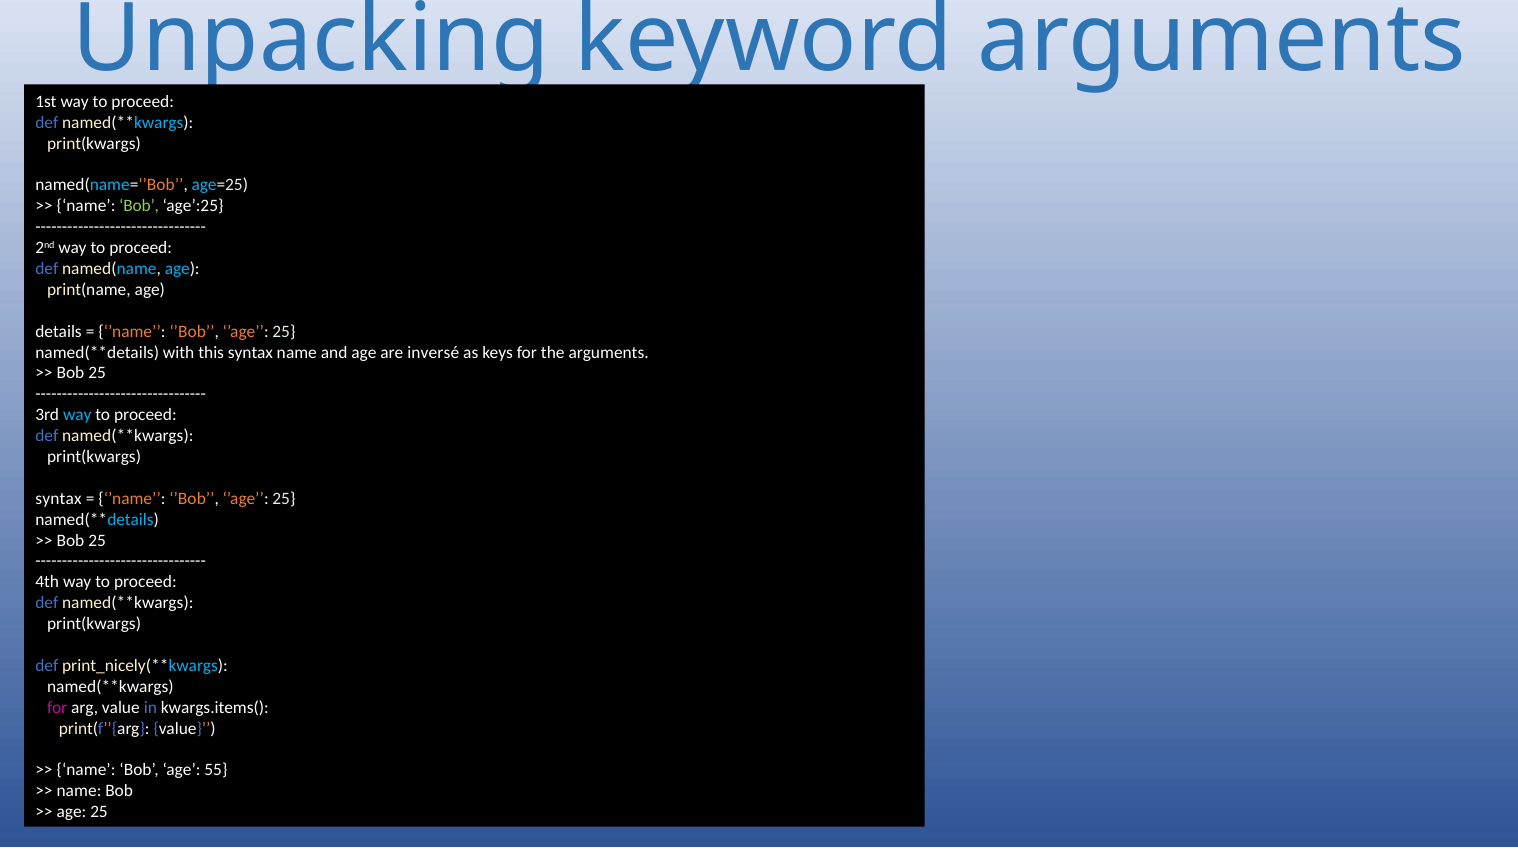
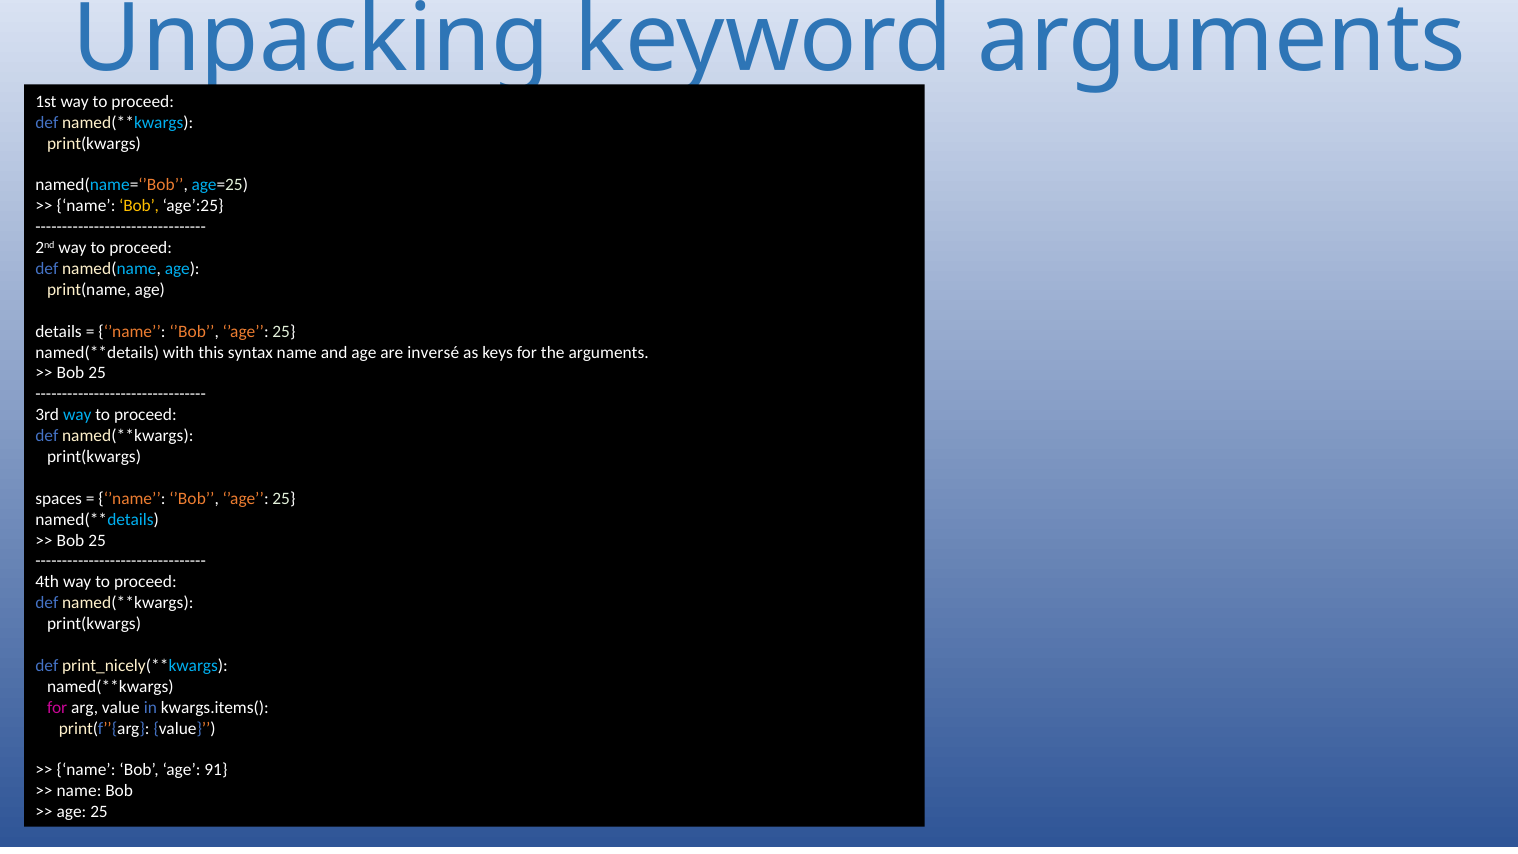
Bob colour: light green -> yellow (139, 206)
syntax: syntax -> spaces (59, 498)
55: 55 -> 91 (216, 770)
